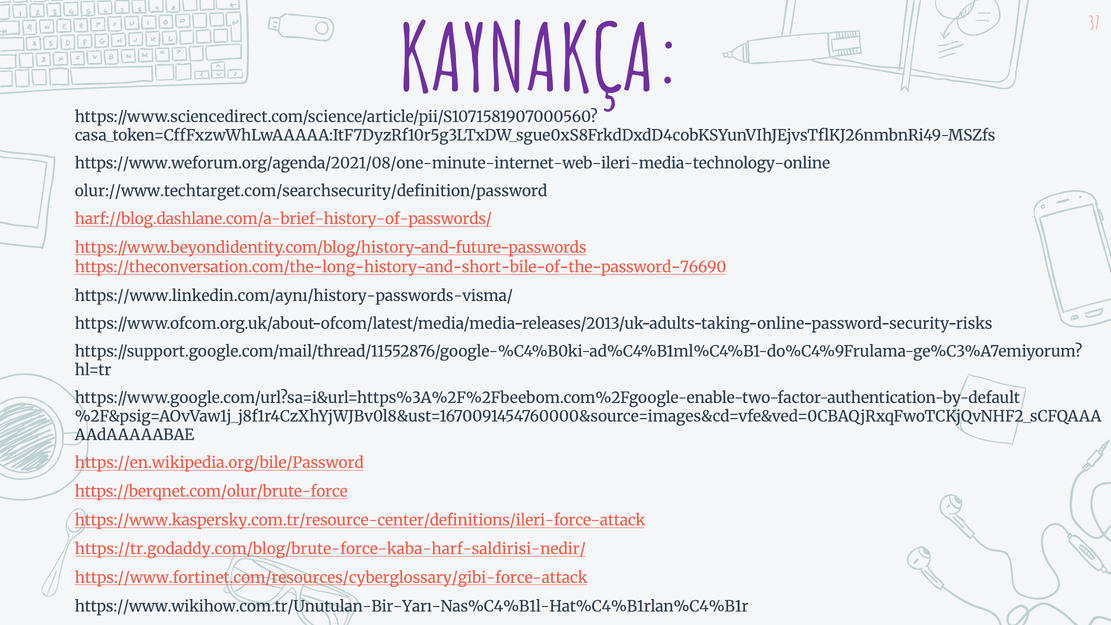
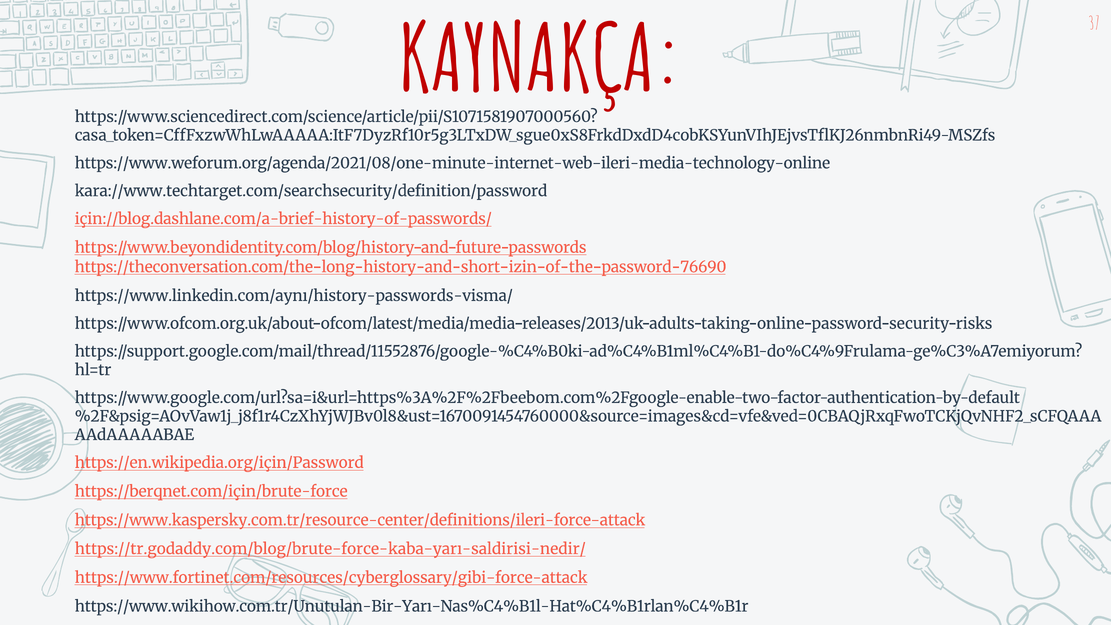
KAYNAKÇA colour: purple -> red (540, 61)
olur://www.techtarget.com/searchsecurity/definition/password: olur://www.techtarget.com/searchsecurity/definition/password -> kara://www.techtarget.com/searchsecurity/definition/password (311, 191)
harf://blog.dashlane.com/a-brief-history-of-passwords/: harf://blog.dashlane.com/a-brief-history-of-passwords/ -> için://blog.dashlane.com/a-brief-history-of-passwords/ (283, 219)
https://theconversation.com/the-long-history-and-short-bile-of-the-password-76690: https://theconversation.com/the-long-history-and-short-bile-of-the-password-76690 -> https://theconversation.com/the-long-history-and-short-izin-of-the-password-76690 (401, 267)
https://en.wikipedia.org/bile/Password: https://en.wikipedia.org/bile/Password -> https://en.wikipedia.org/için/Password (219, 463)
https://berqnet.com/olur/brute-force: https://berqnet.com/olur/brute-force -> https://berqnet.com/için/brute-force (211, 491)
https://tr.godaddy.com/blog/brute-force-kaba-harf-saldirisi-nedir/: https://tr.godaddy.com/blog/brute-force-kaba-harf-saldirisi-nedir/ -> https://tr.godaddy.com/blog/brute-force-kaba-yarı-saldirisi-nedir/ (330, 549)
